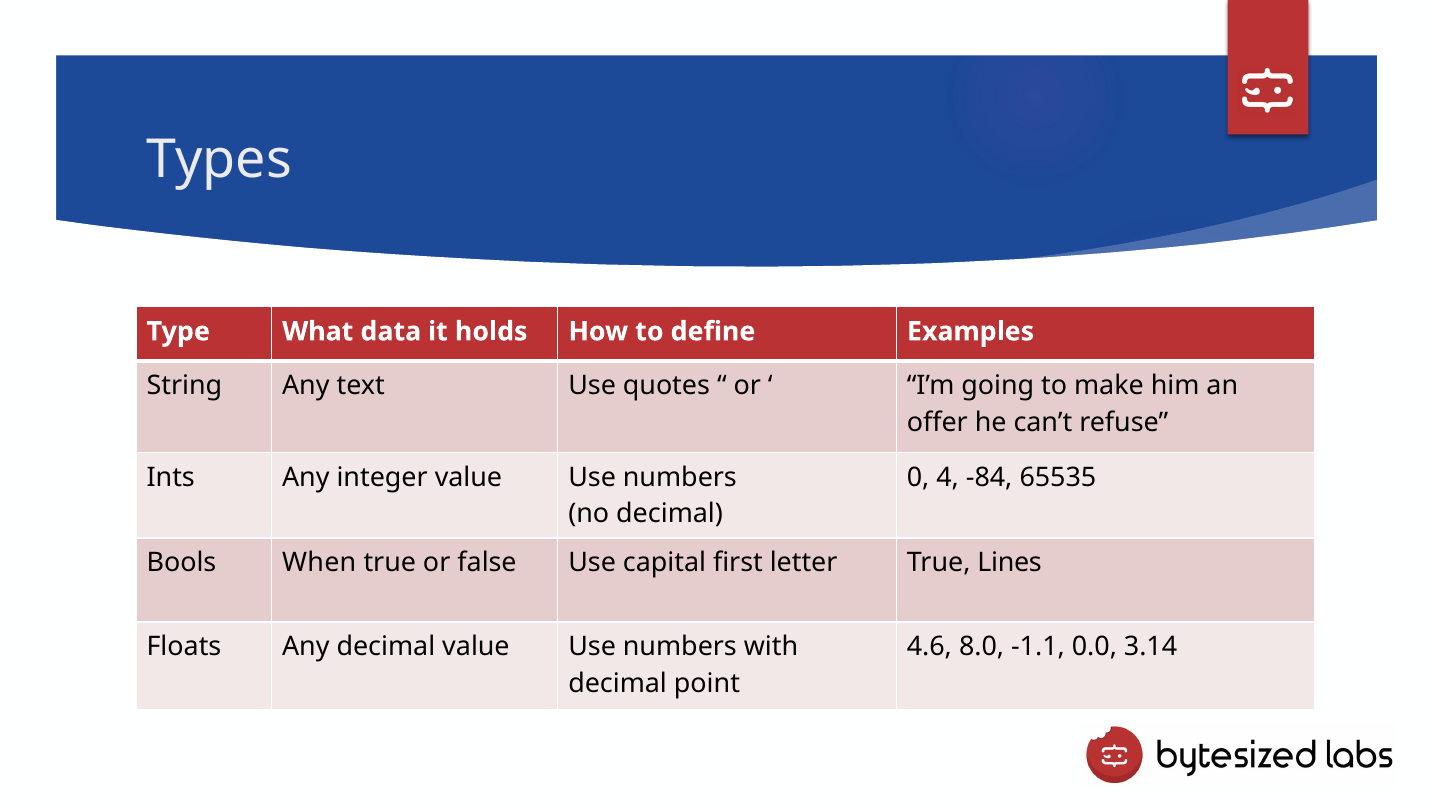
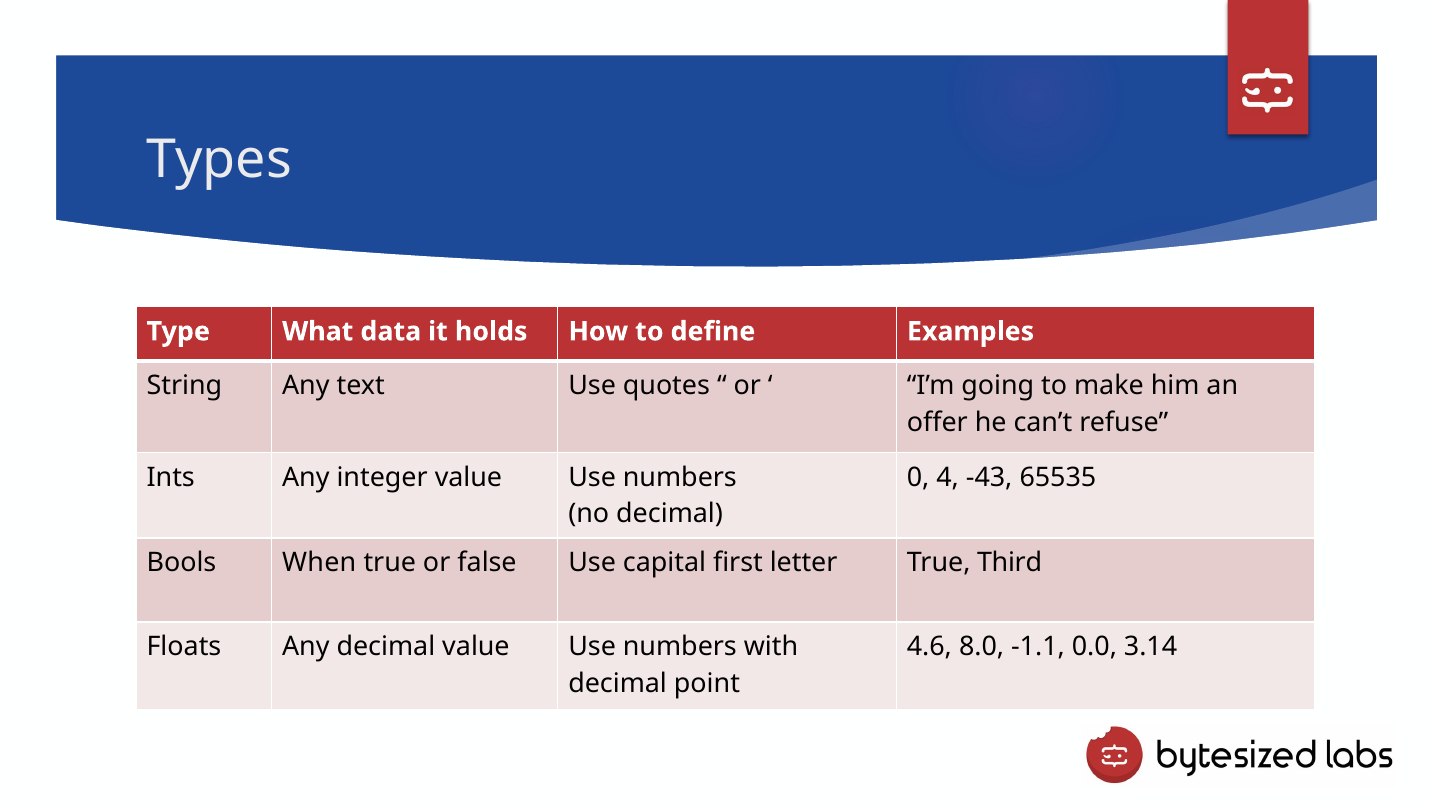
-84: -84 -> -43 (989, 477)
Lines: Lines -> Third (1010, 563)
